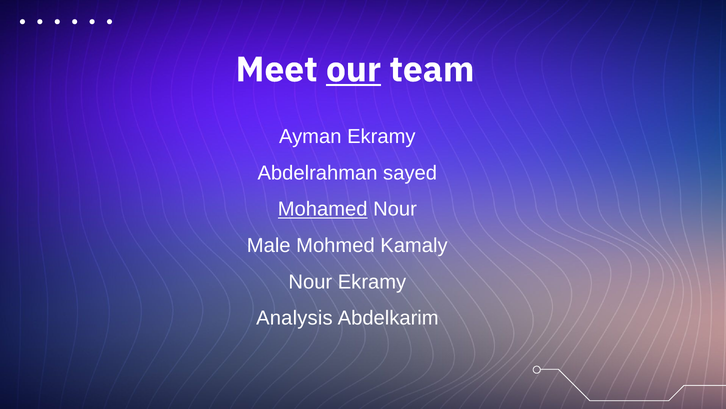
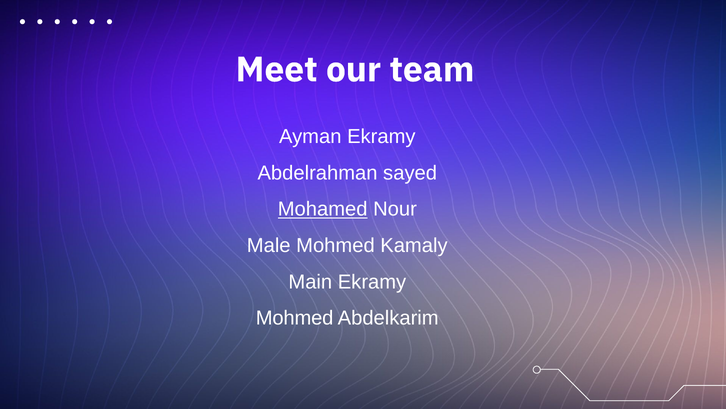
our underline: present -> none (354, 70)
Nour: Nour -> Main (310, 282)
Analysis: Analysis -> Mohmed (295, 318)
